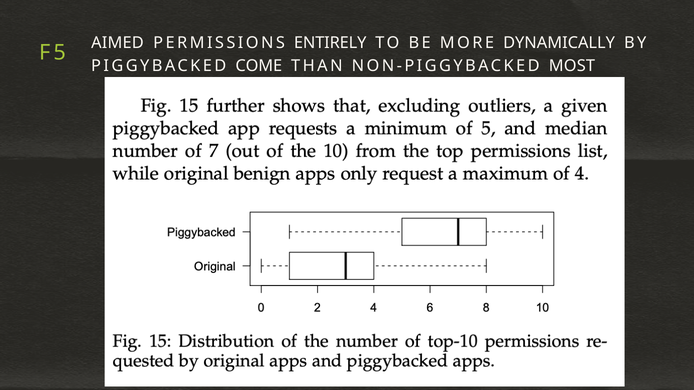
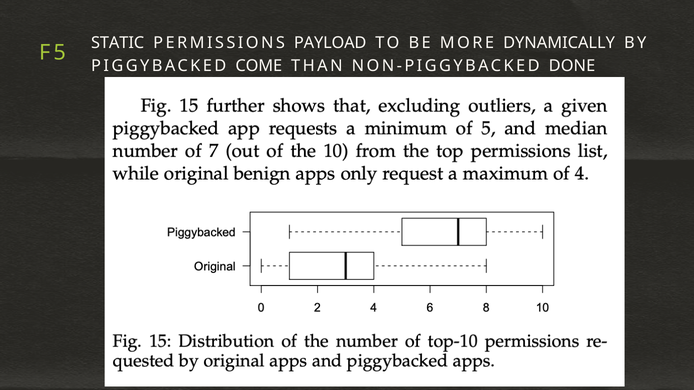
AIMED: AIMED -> STATIC (118, 43)
ENTIRELY: ENTIRELY -> PAYLOAD (330, 43)
MOST: MOST -> DONE (572, 66)
